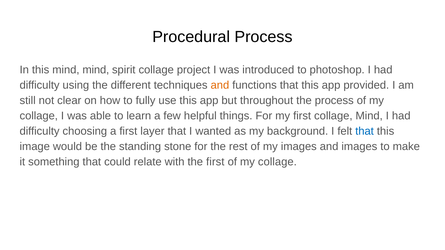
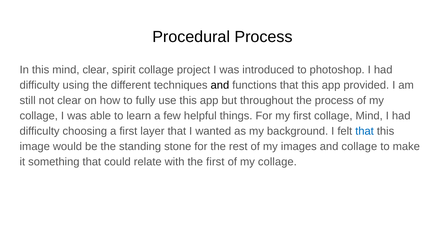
mind mind: mind -> clear (96, 70)
and colour: orange -> black (220, 85)
and images: images -> collage (359, 147)
